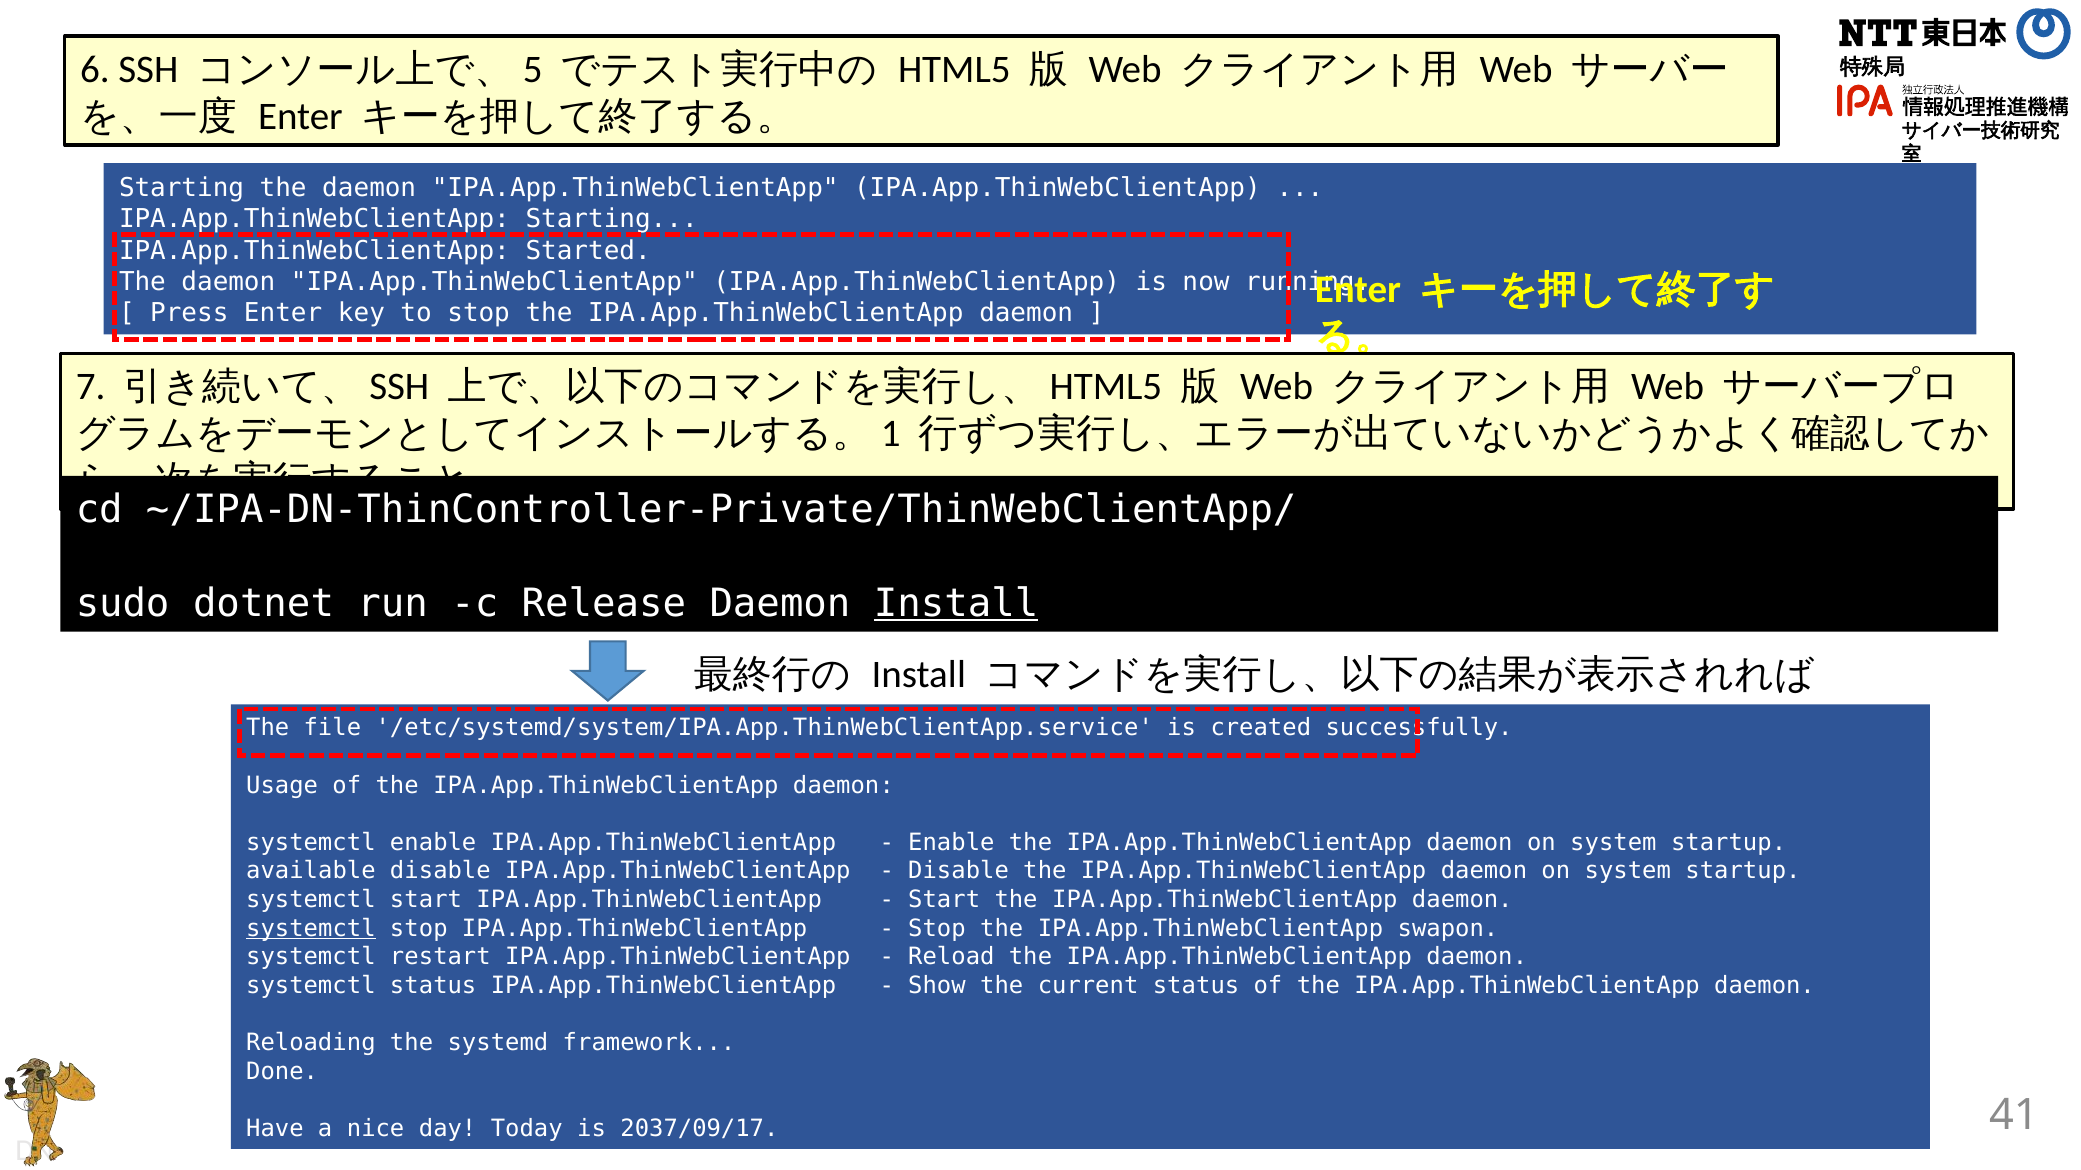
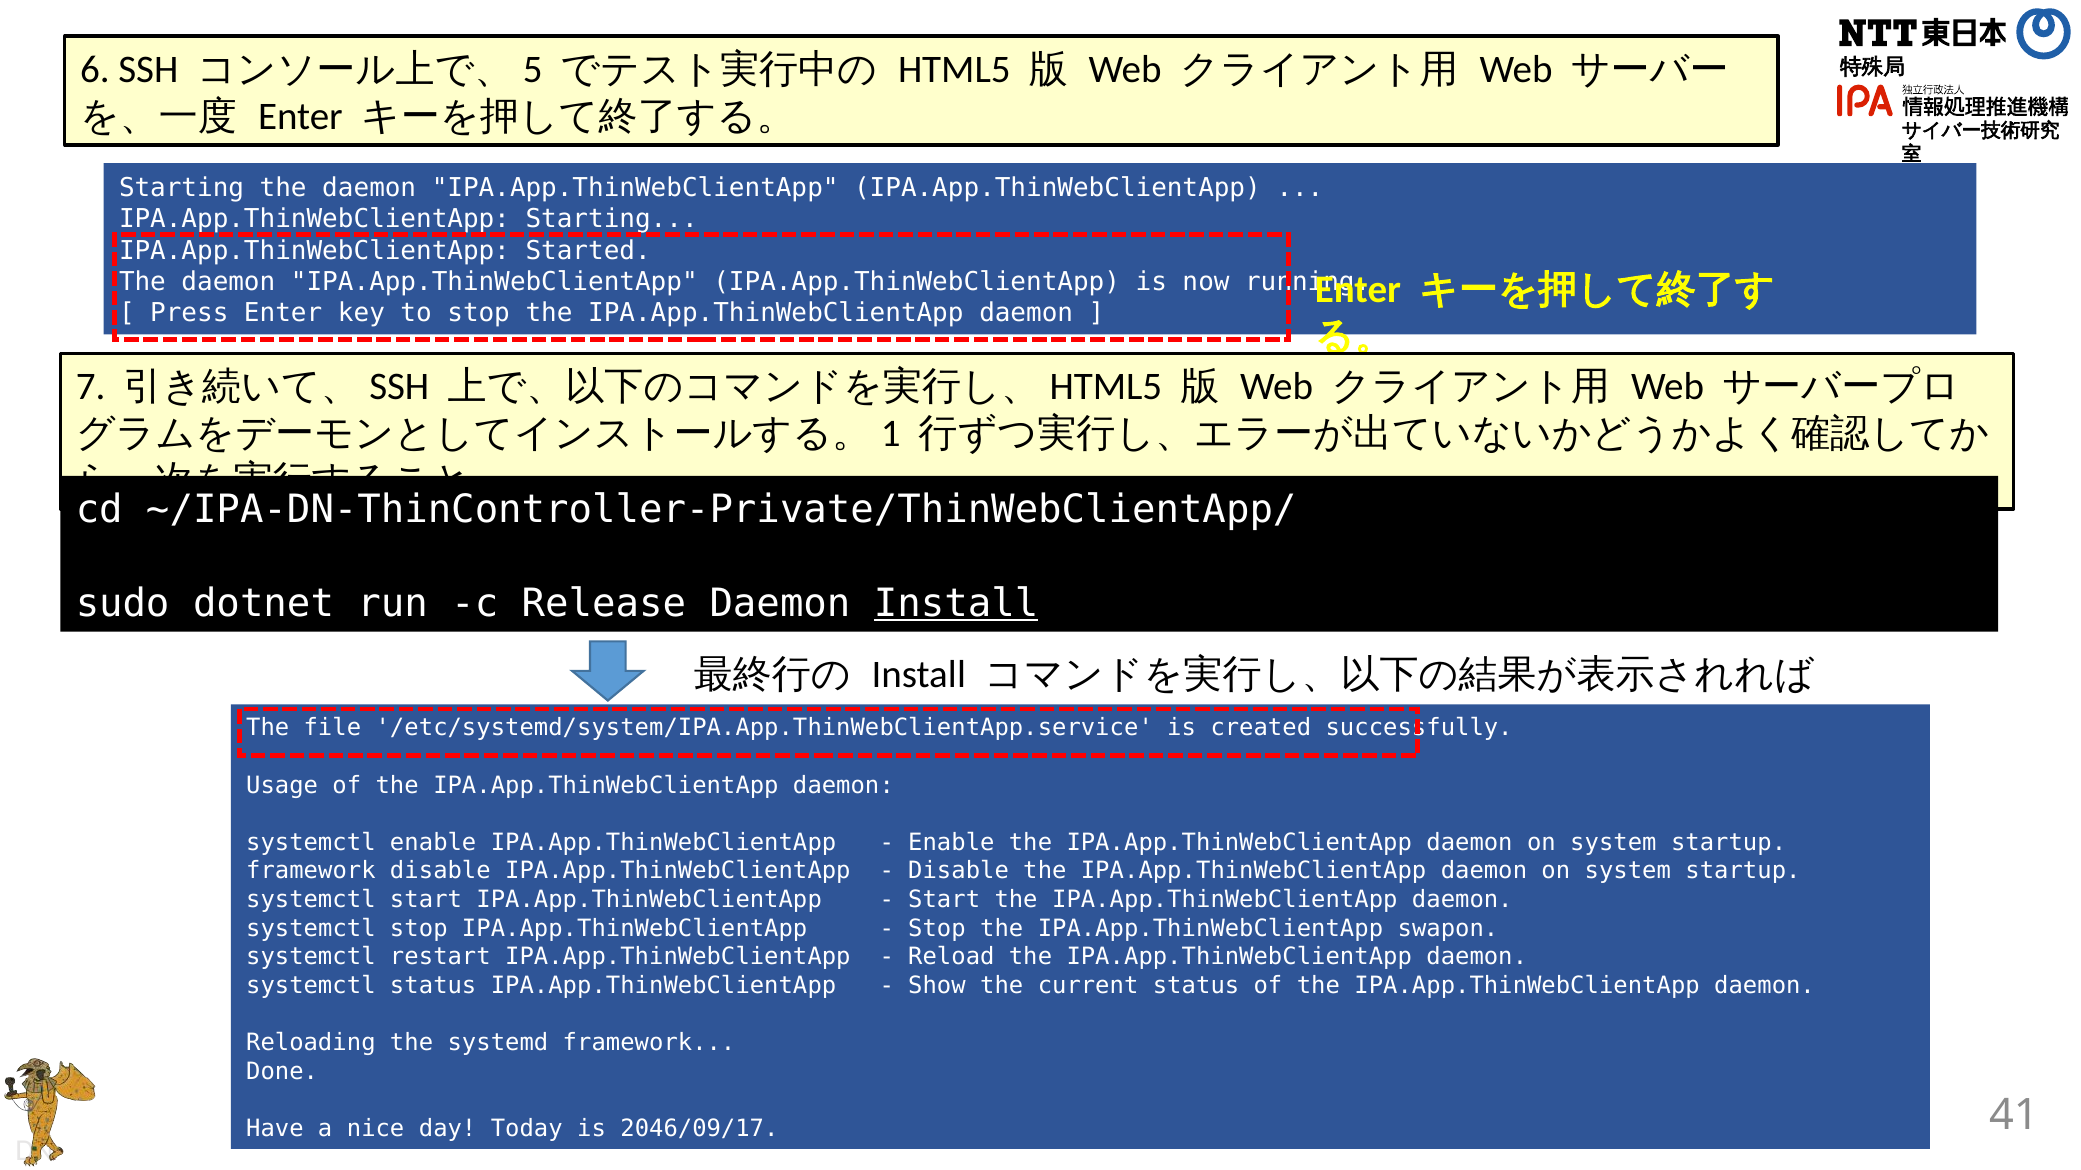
available: available -> framework (311, 871)
systemctl underline: present -> none (311, 929)
2037/09/17: 2037/09/17 -> 2046/09/17 (699, 1129)
